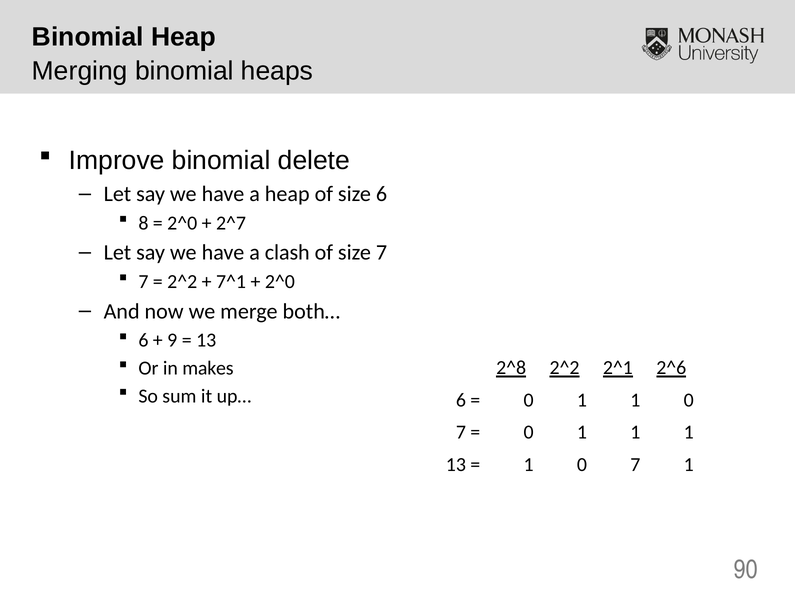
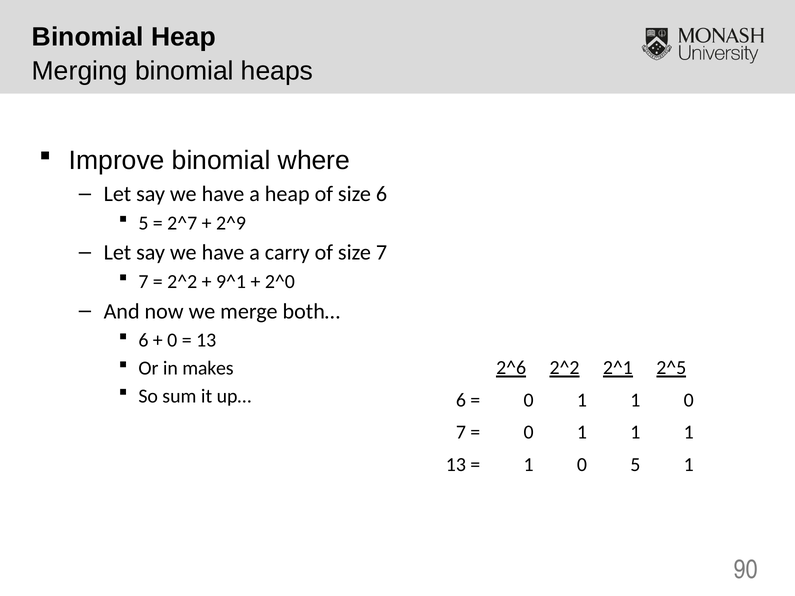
delete: delete -> where (314, 161)
8: 8 -> 5 (143, 223)
2^0: 2^0 -> 2^7 (182, 223)
2^7: 2^7 -> 2^9 (231, 223)
clash: clash -> carry (287, 253)
7^1: 7^1 -> 9^1 (231, 282)
9: 9 -> 0 (172, 341)
2^8: 2^8 -> 2^6 (511, 368)
2^6: 2^6 -> 2^5 (671, 368)
7: 7 -> 5 (635, 465)
